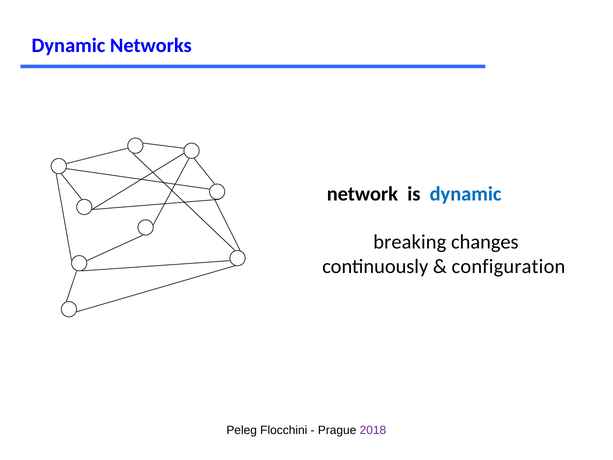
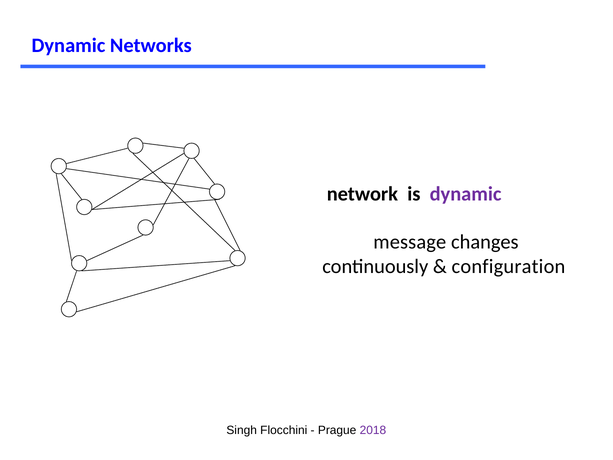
dynamic colour: blue -> purple (466, 194)
breaking: breaking -> message (410, 242)
Peleg: Peleg -> Singh (242, 430)
